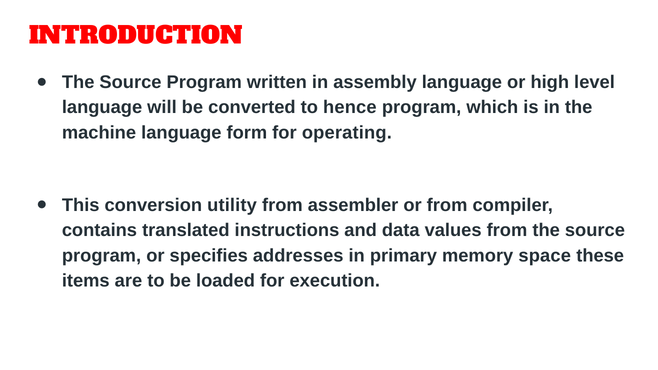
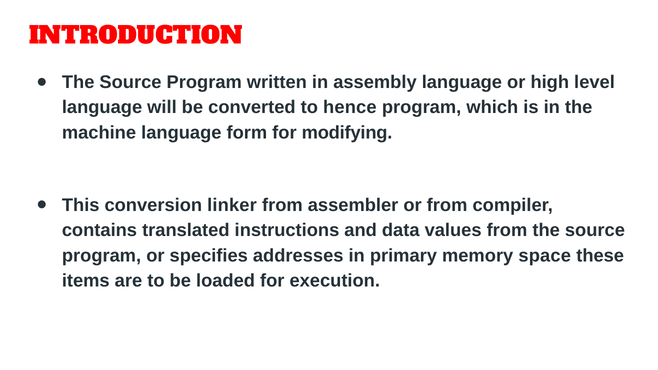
operating: operating -> modifying (347, 133)
utility: utility -> linker (232, 205)
